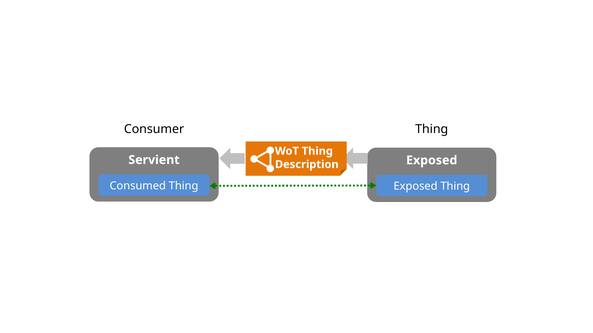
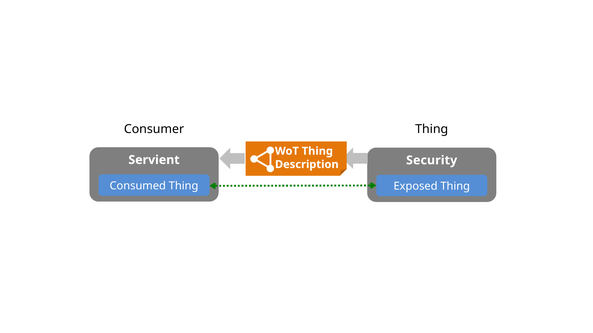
Servient Exposed: Exposed -> Security (432, 161)
